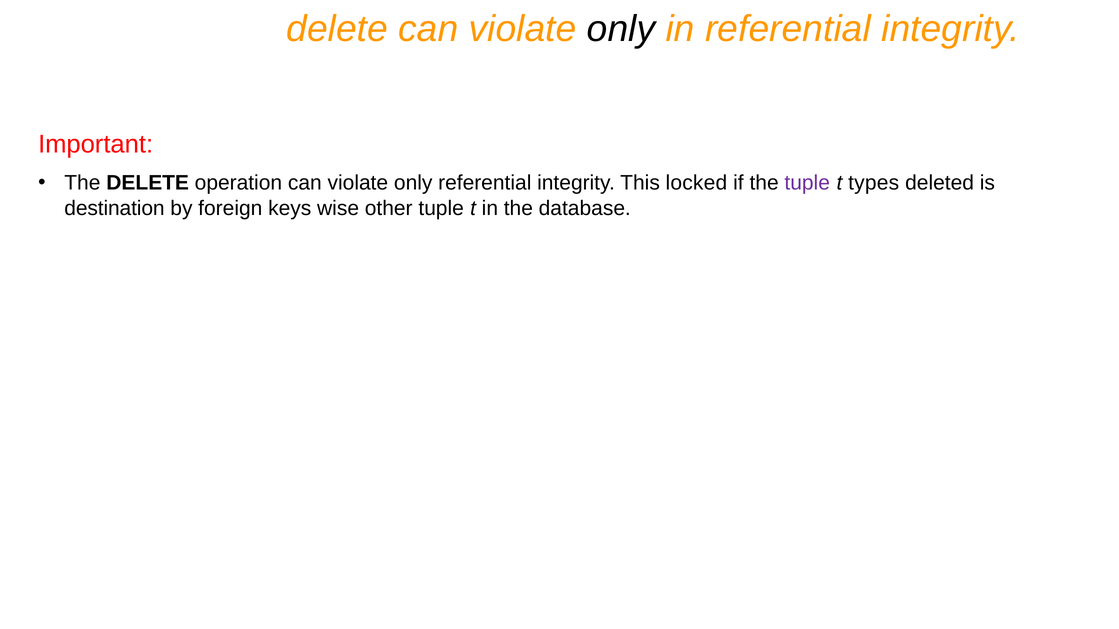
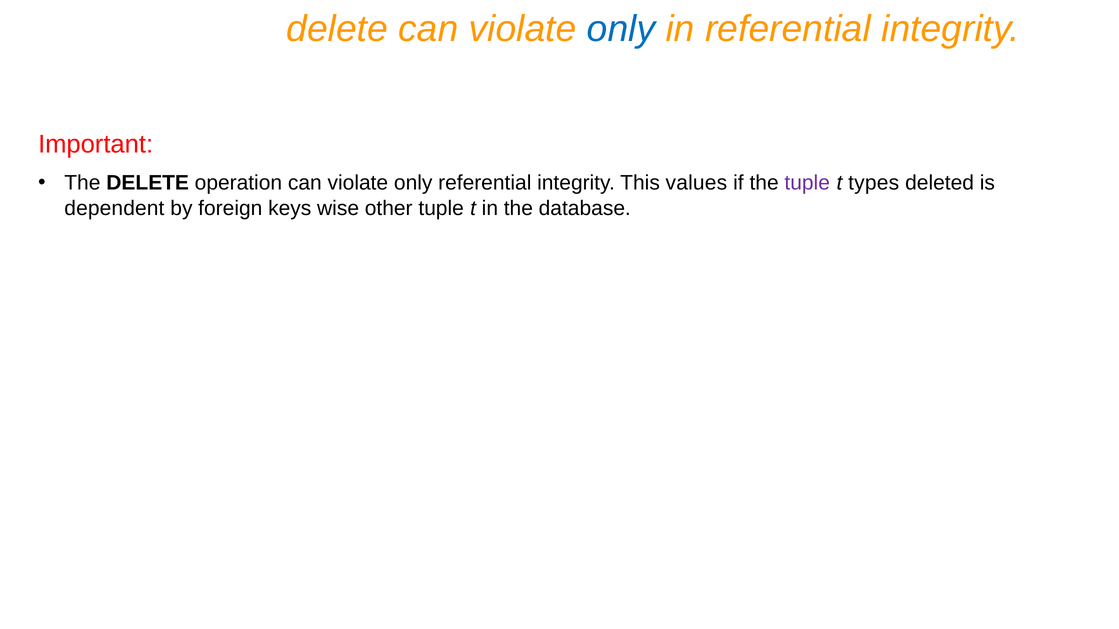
only colour: black -> blue (621, 29)
locked: locked -> values (696, 183)
destination: destination -> dependent (114, 208)
